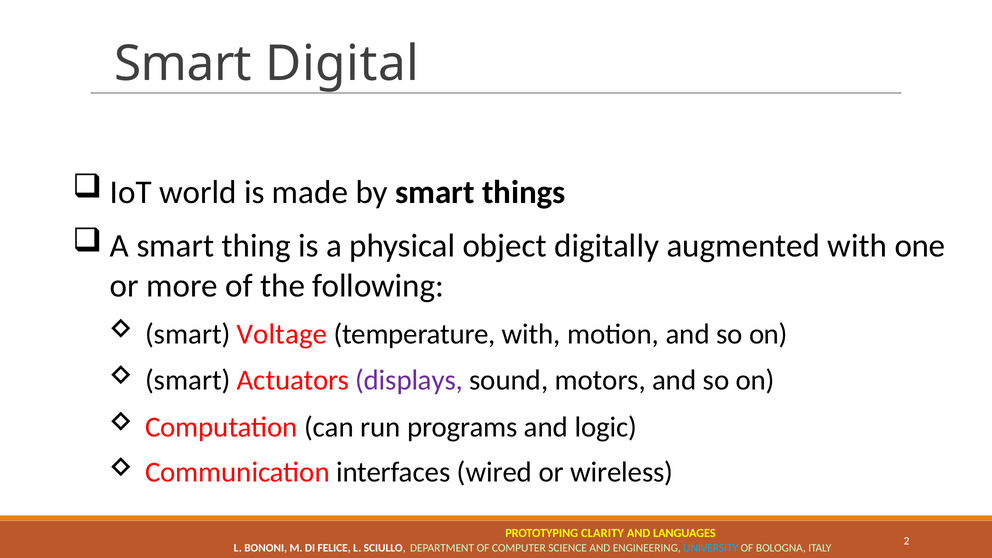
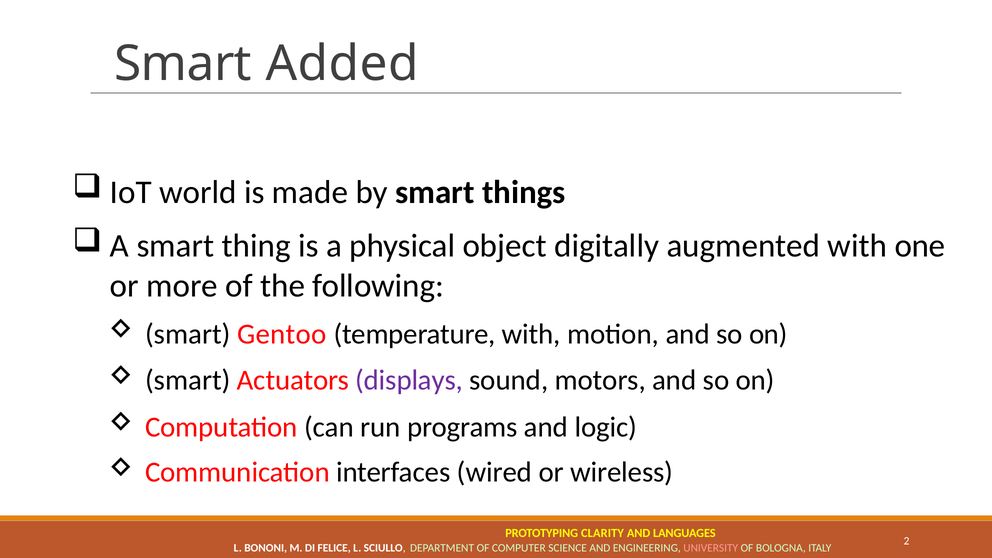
Digital: Digital -> Added (342, 64)
Voltage: Voltage -> Gentoo (282, 334)
UNIVERSITY colour: light blue -> pink (711, 548)
